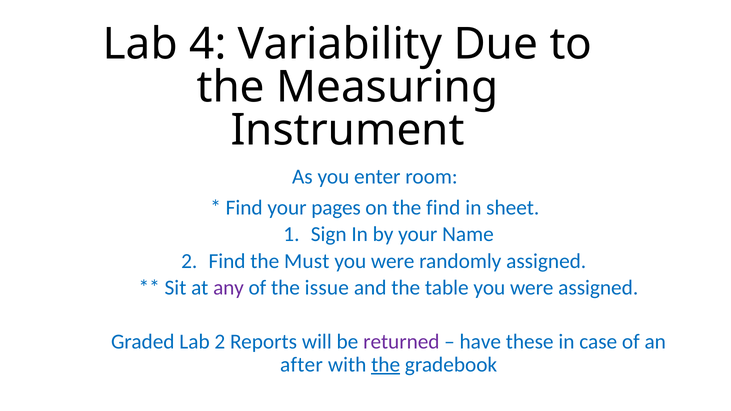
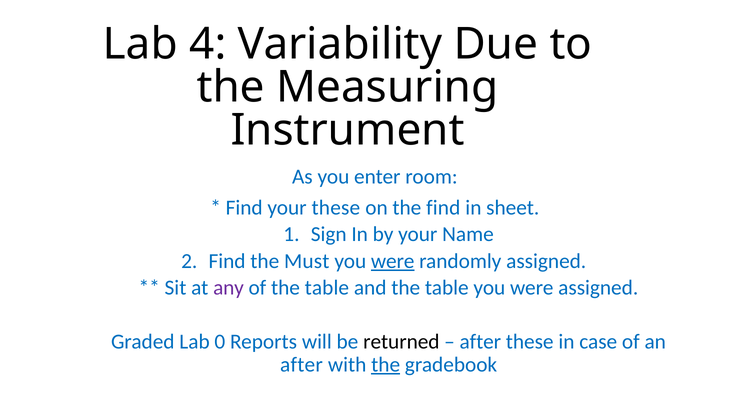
your pages: pages -> these (336, 208)
were underline: none -> present (393, 261)
of the issue: issue -> table (327, 288)
Lab 2: 2 -> 0 (220, 342)
returned colour: purple -> black (401, 342)
have: have -> after (480, 342)
